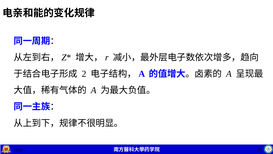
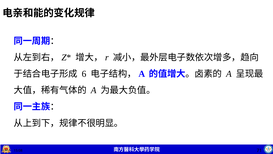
2: 2 -> 6 (84, 74)
